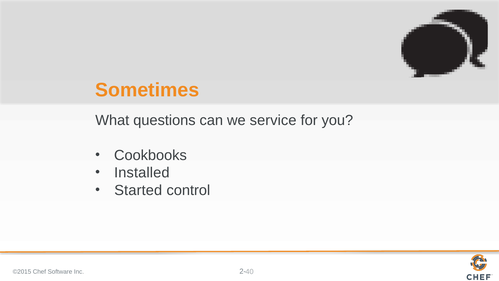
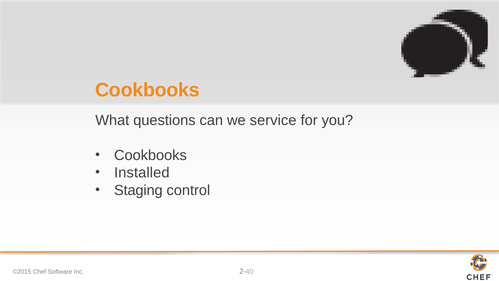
Sometimes: Sometimes -> Cookbooks (147, 90)
Started: Started -> Staging (138, 190)
